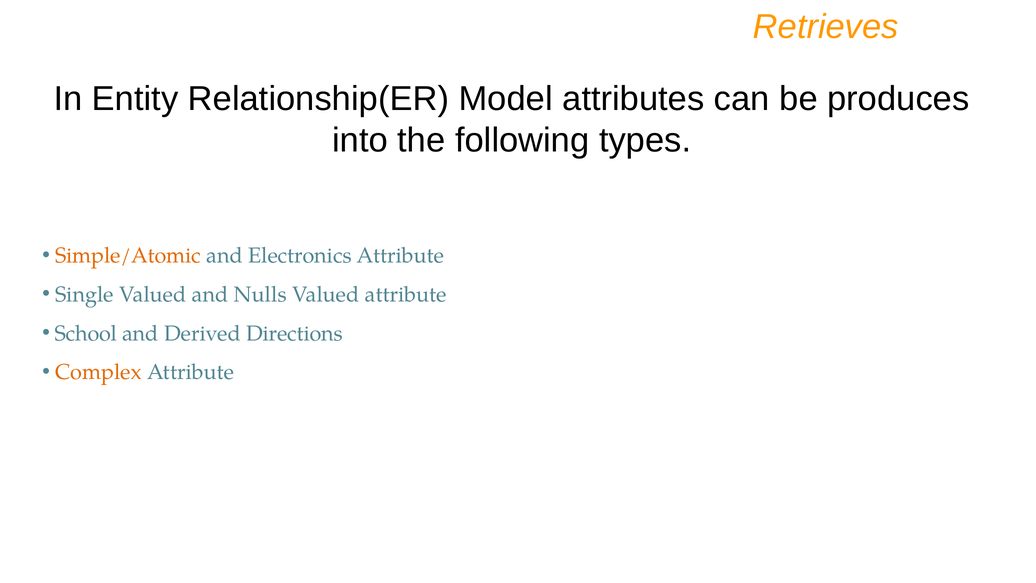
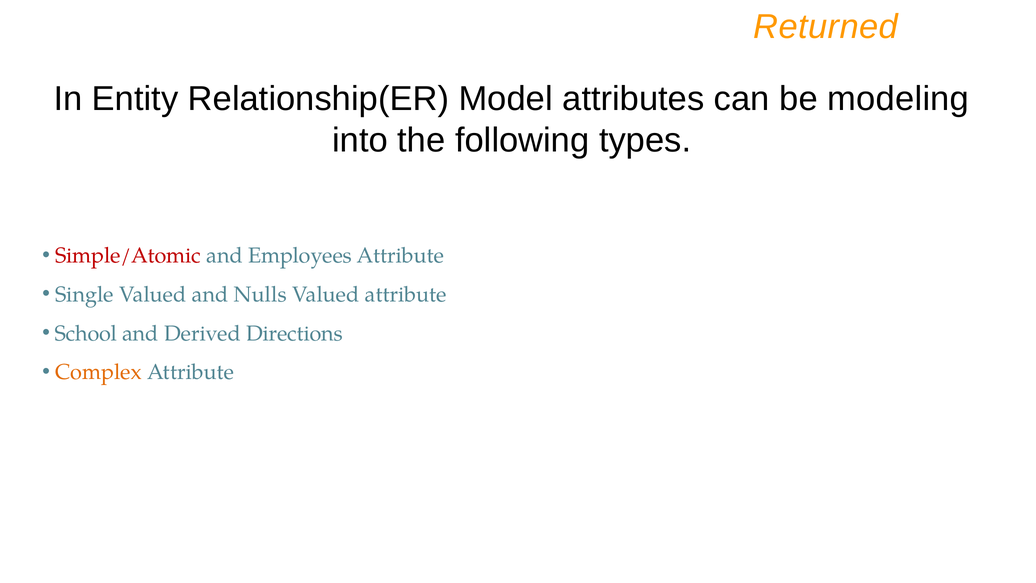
Retrieves: Retrieves -> Returned (826, 27)
produces: produces -> modeling (898, 99)
Simple/Atomic colour: orange -> red (128, 256)
Electronics: Electronics -> Employees (300, 256)
